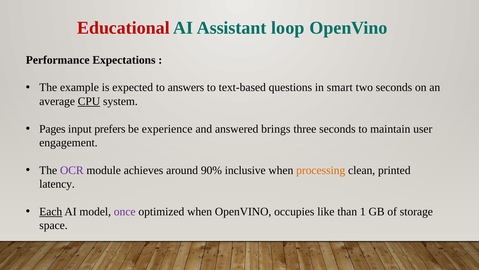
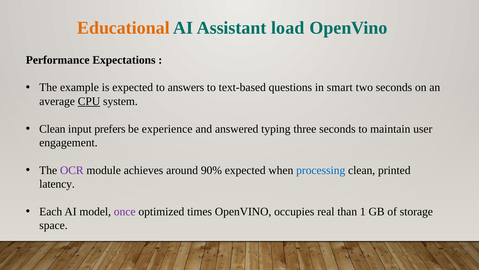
Educational colour: red -> orange (123, 28)
loop: loop -> load (288, 28)
Pages: Pages -> Clean (52, 129)
brings: brings -> typing (276, 129)
90% inclusive: inclusive -> expected (245, 170)
processing colour: orange -> blue (321, 170)
Each underline: present -> none (51, 211)
optimized when: when -> times (200, 211)
like: like -> real (326, 211)
